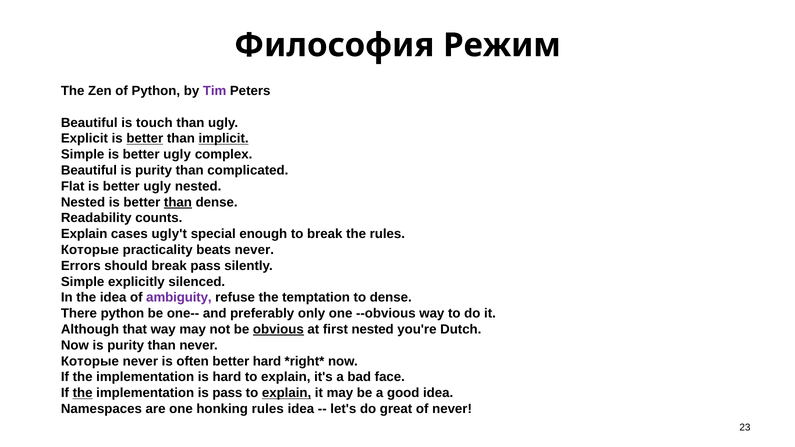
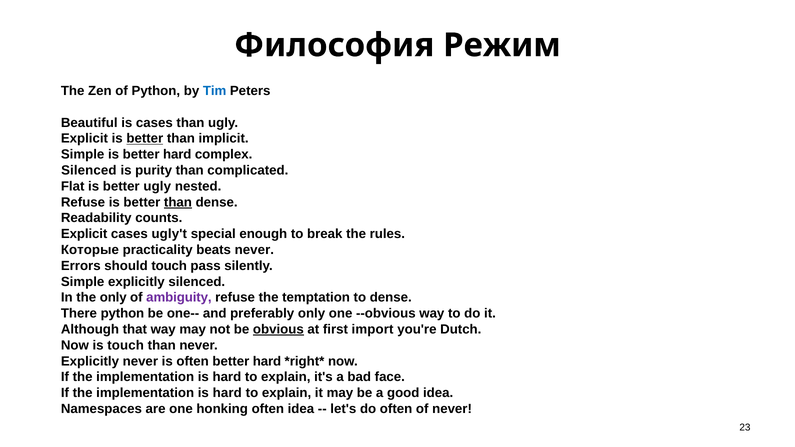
Tim colour: purple -> blue (215, 91)
is touch: touch -> cases (154, 123)
implicit underline: present -> none (224, 139)
Simple is better ugly: ugly -> hard (177, 155)
Beautiful: Beautiful -> Silenced (89, 170)
Nested: Nested -> Refuse (83, 202)
Explain: Explain -> Explicit (84, 234)
should break: break -> touch (169, 266)
the idea: idea -> only (113, 298)
first nested: nested -> import (373, 330)
Now is purity: purity -> touch (126, 345)
Которые: Которые -> Explicitly (90, 361)
the underline: present -> none (83, 393)
pass: pass -> hard (227, 393)
explain underline: present -> none (287, 393)
honking rules: rules -> often (268, 409)
do great: great -> often (396, 409)
